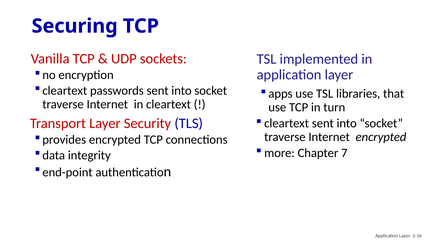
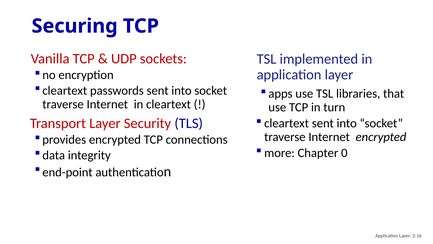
7: 7 -> 0 (344, 153)
